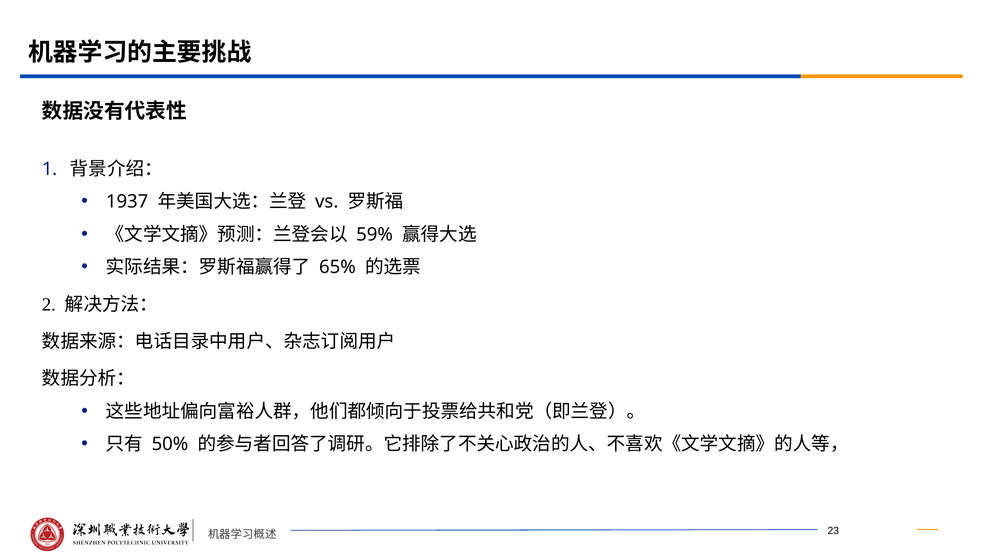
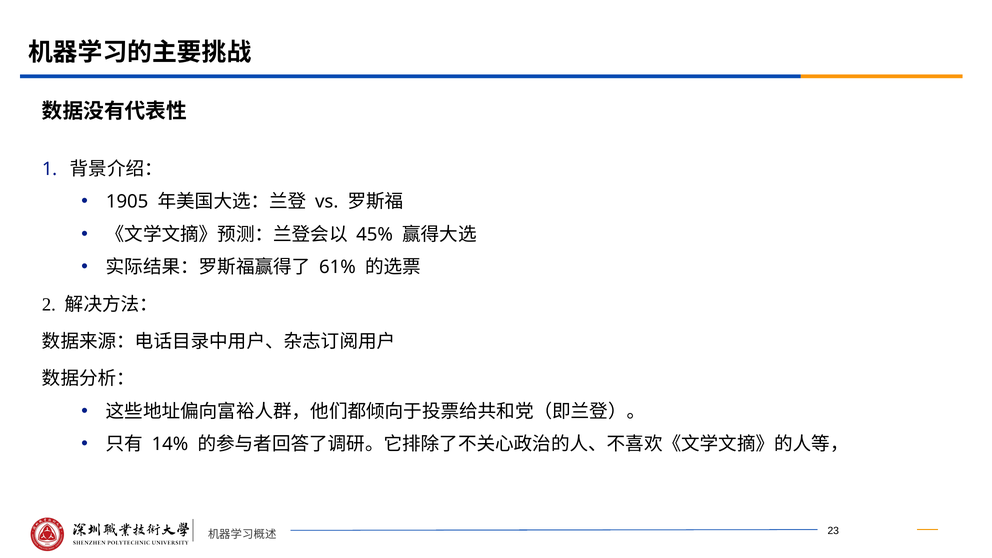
1937: 1937 -> 1905 (127, 202)
59%: 59% -> 45% (375, 235)
65%: 65% -> 61% (337, 267)
50%: 50% -> 14% (170, 444)
